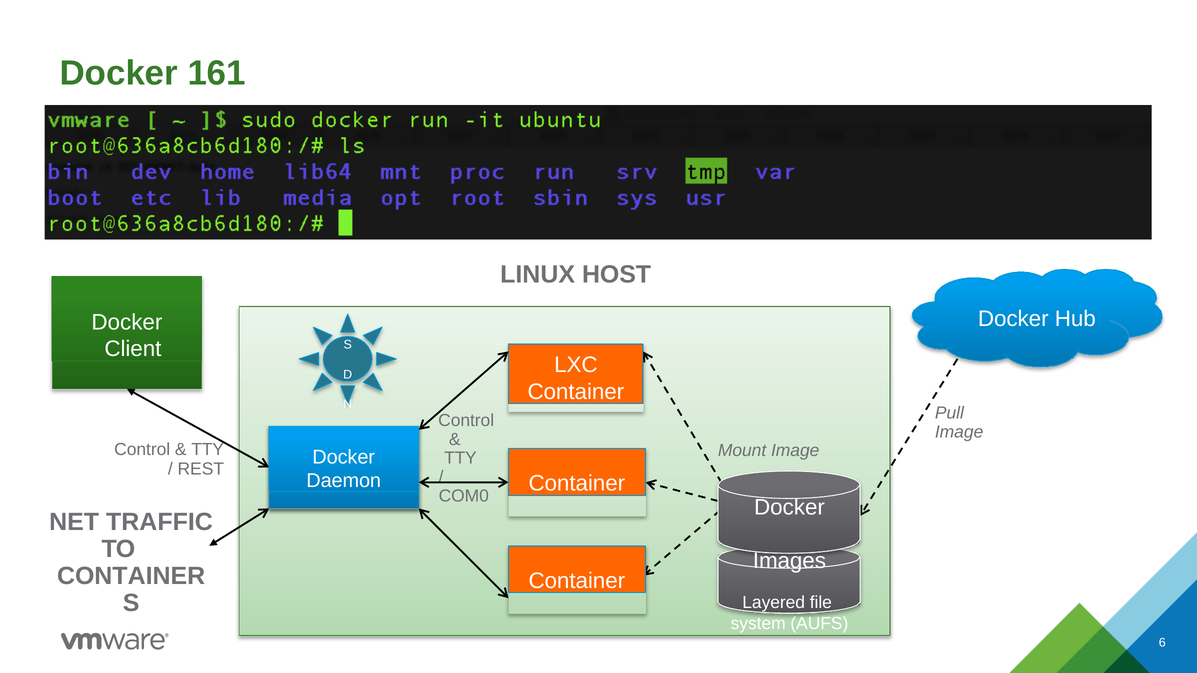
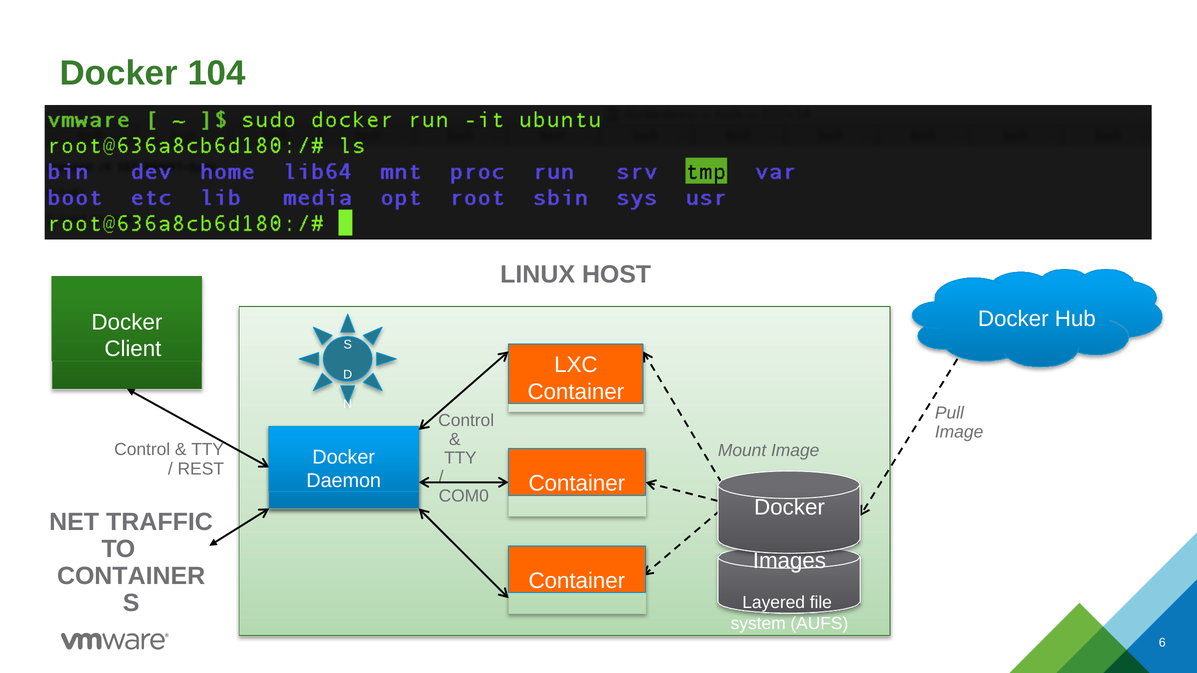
161: 161 -> 104 (217, 73)
